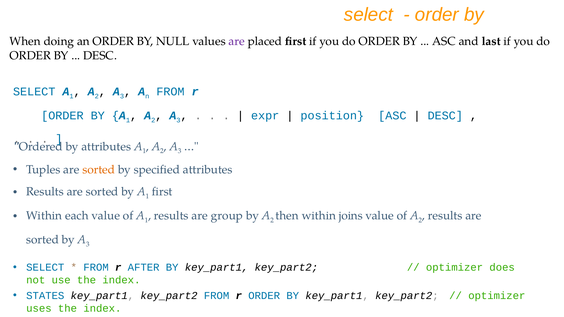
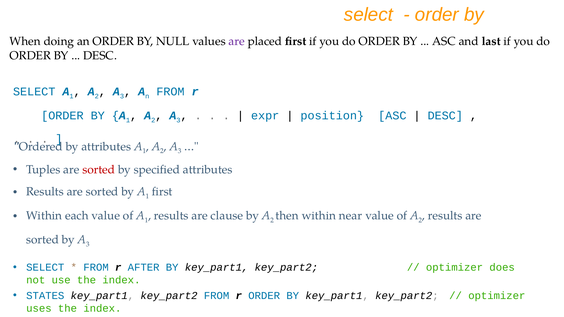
sorted colour: orange -> red (99, 170)
group: group -> clause (227, 216)
joins: joins -> near (351, 216)
